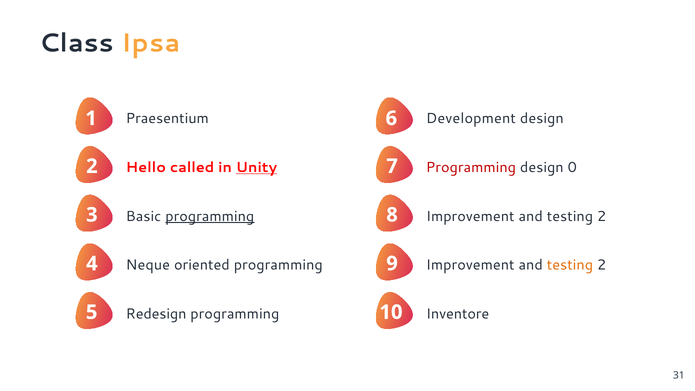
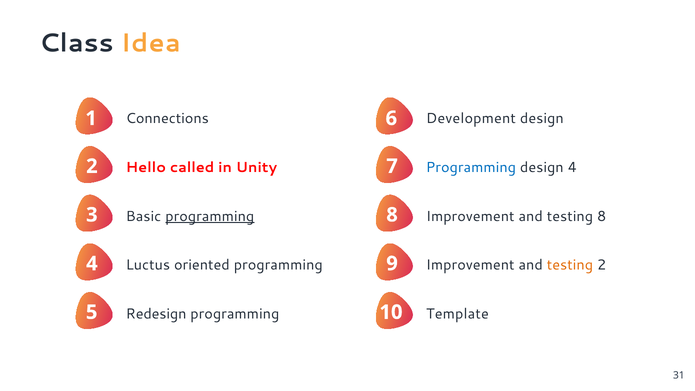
Ipsa: Ipsa -> Idea (151, 43)
Praesentium: Praesentium -> Connections (167, 119)
Unity underline: present -> none (256, 167)
Programming colour: red -> blue (471, 167)
design 0: 0 -> 4 (572, 167)
2: 2 -> 8 (602, 216)
Neque: Neque -> Luctus (148, 265)
Inventore: Inventore -> Template (457, 314)
